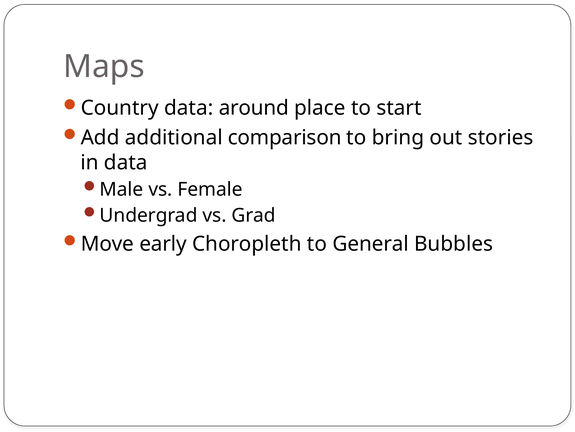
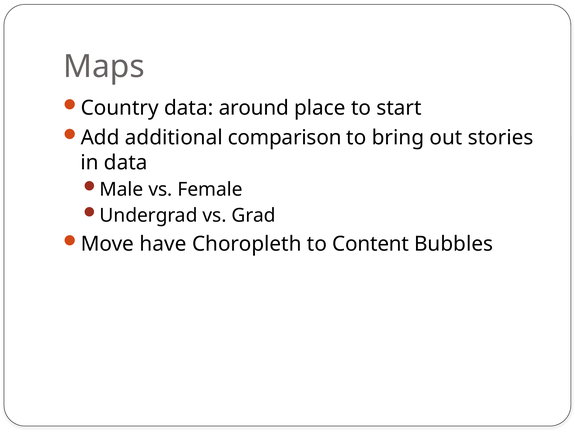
early: early -> have (163, 244)
General: General -> Content (371, 244)
